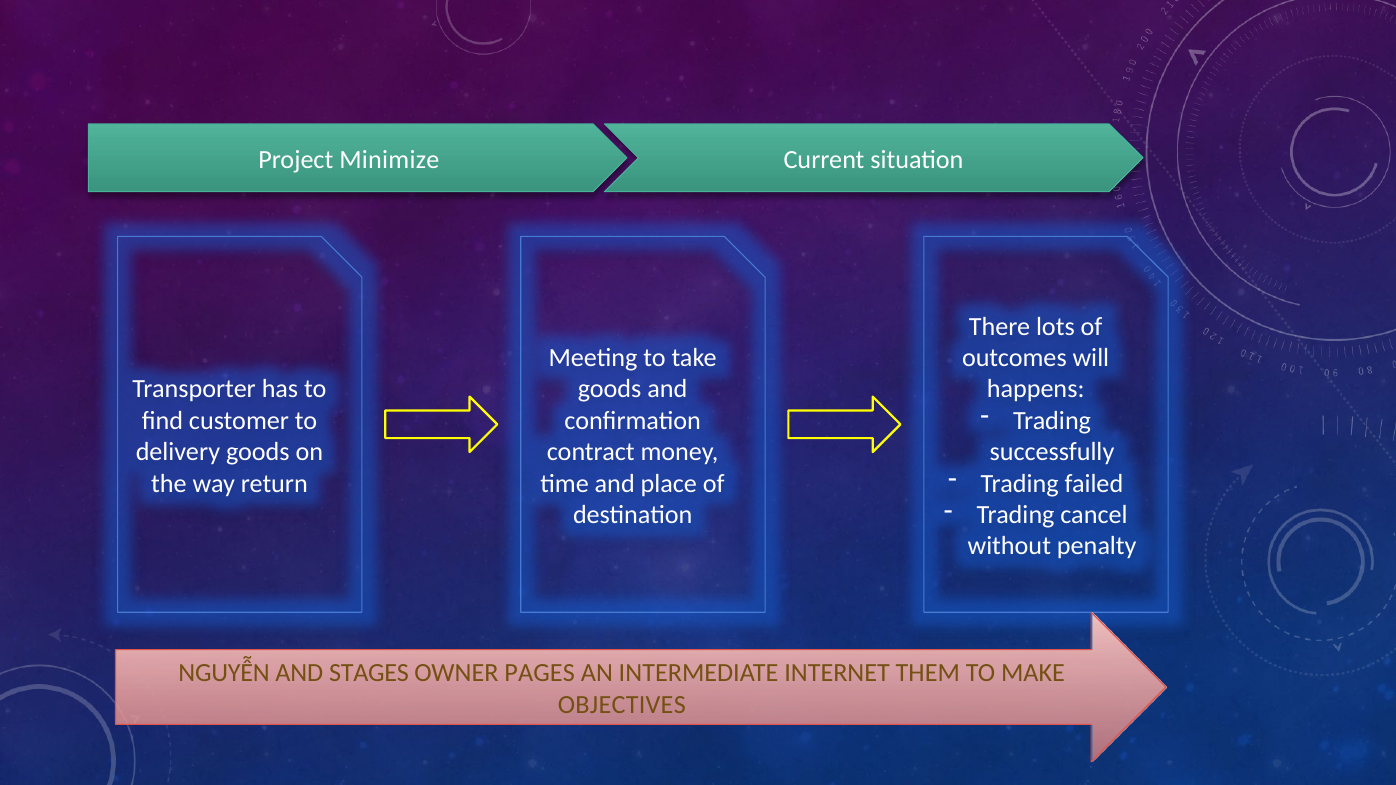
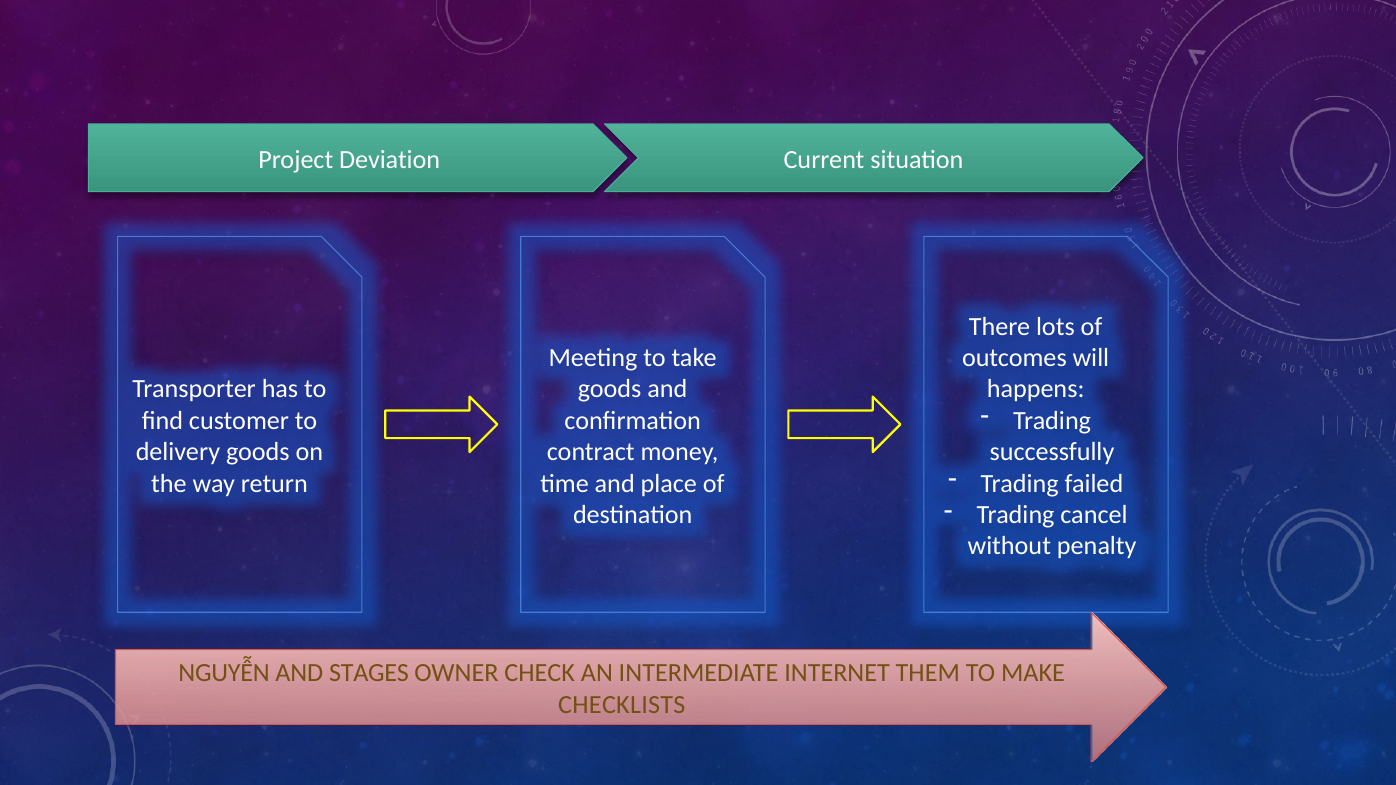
Minimize: Minimize -> Deviation (390, 160)
PAGES: PAGES -> CHECK (540, 673)
OBJECTIVES: OBJECTIVES -> CHECKLISTS (622, 705)
